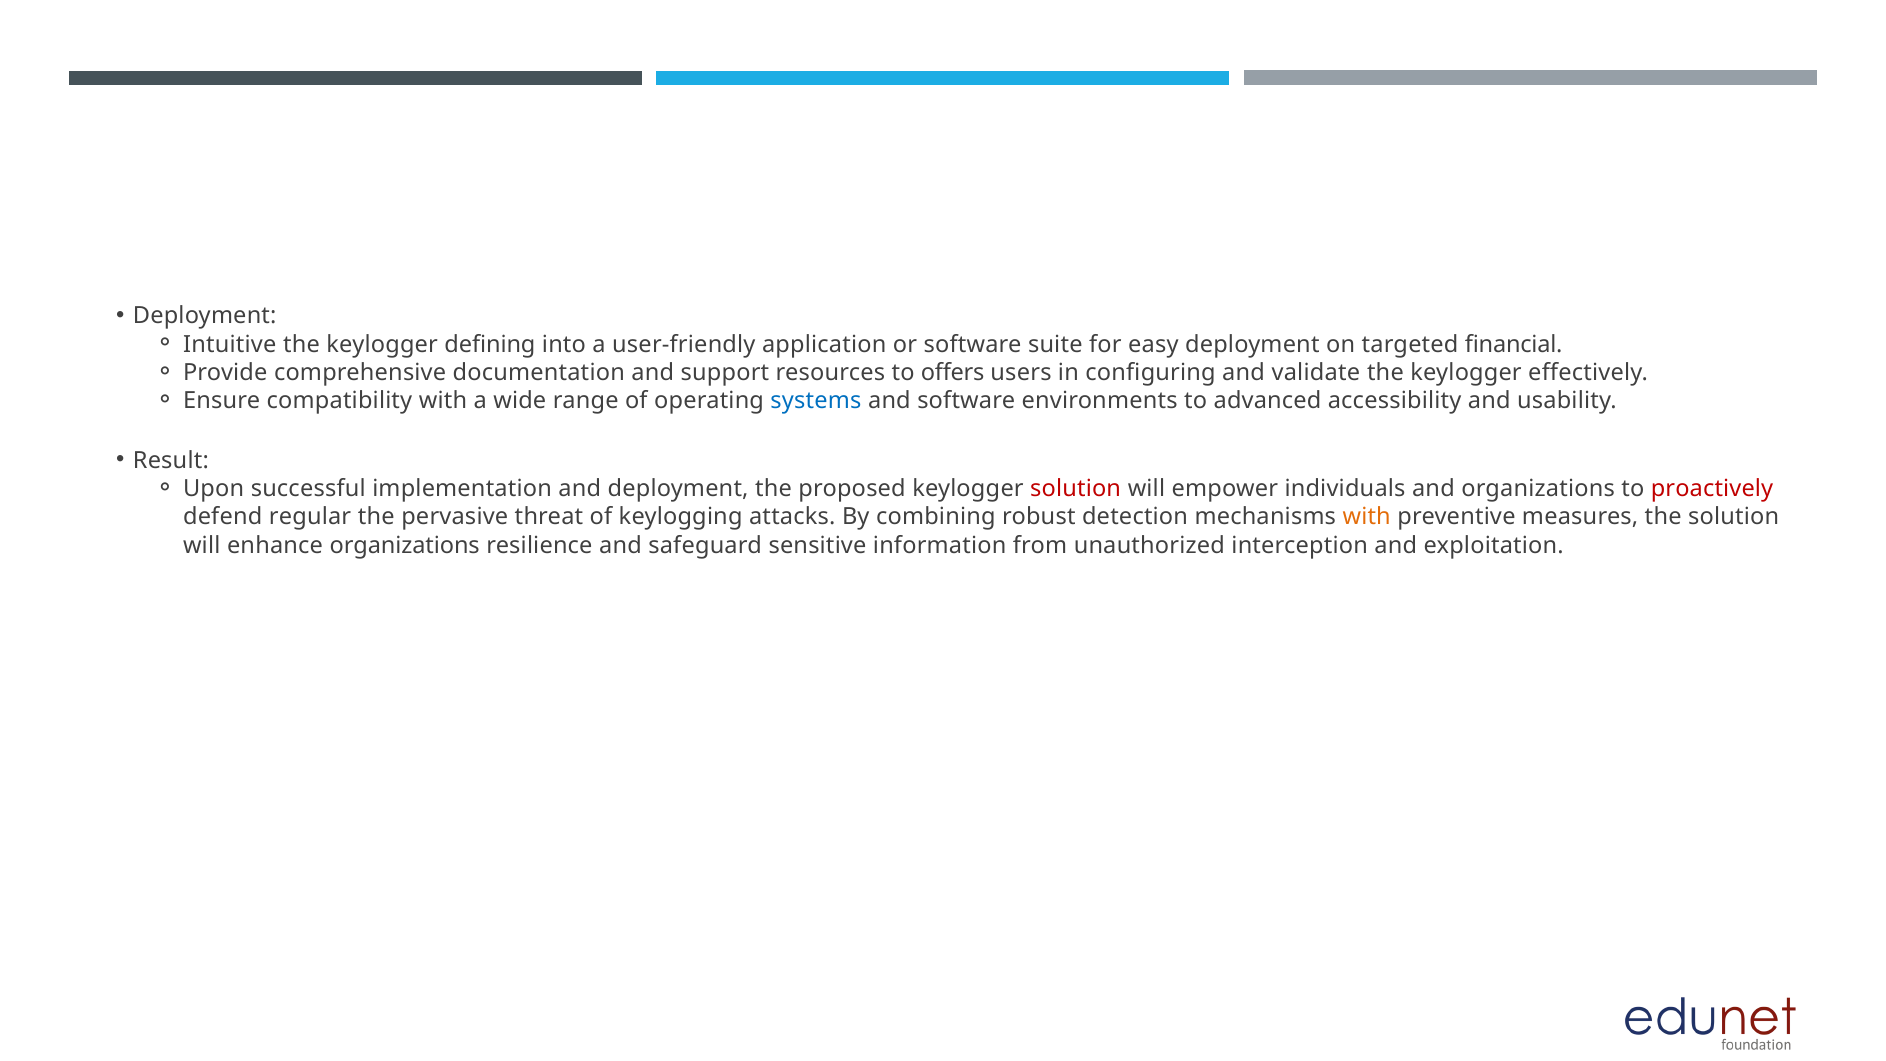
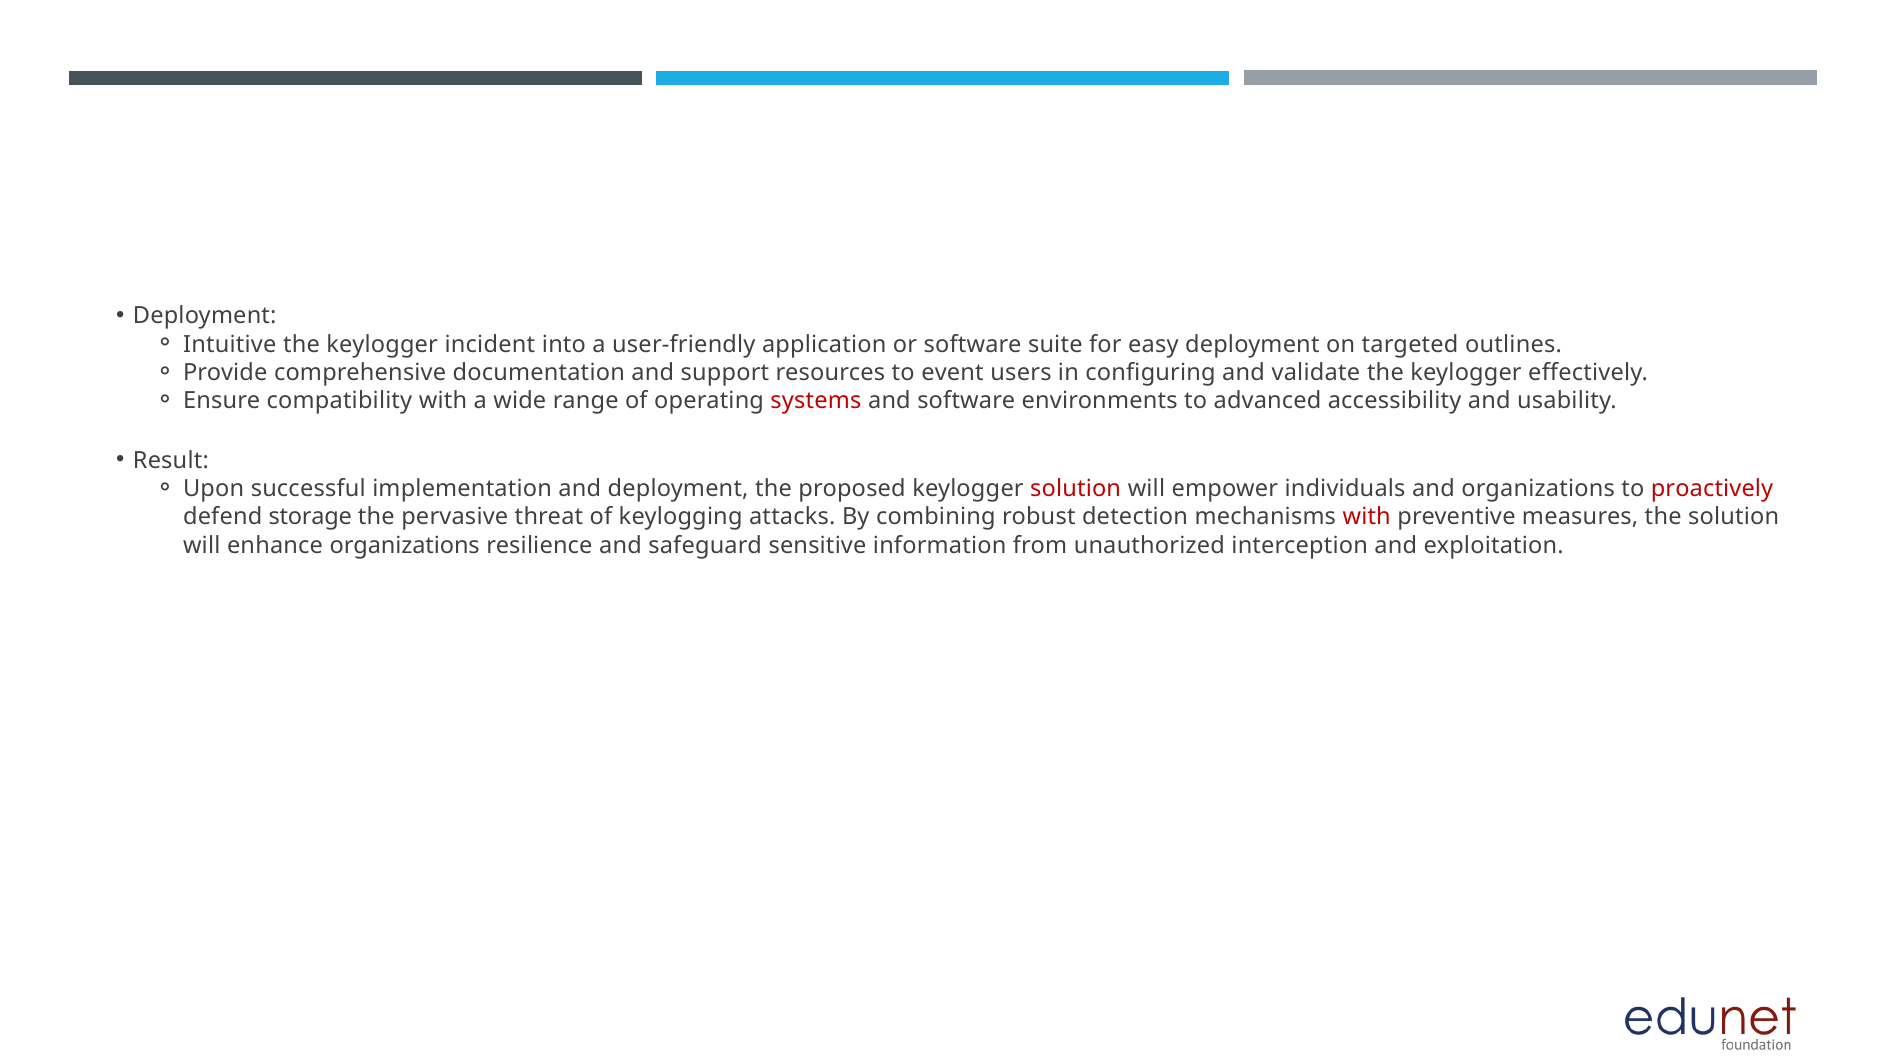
defining: defining -> incident (490, 344)
financial: financial -> outlines (1514, 344)
offers: offers -> event (952, 373)
systems colour: blue -> red (816, 401)
regular: regular -> storage (310, 517)
with colour: orange -> red (1367, 517)
